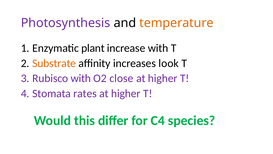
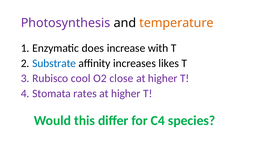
plant: plant -> does (93, 48)
Substrate colour: orange -> blue (54, 63)
look: look -> likes (169, 63)
Rubisco with: with -> cool (81, 78)
